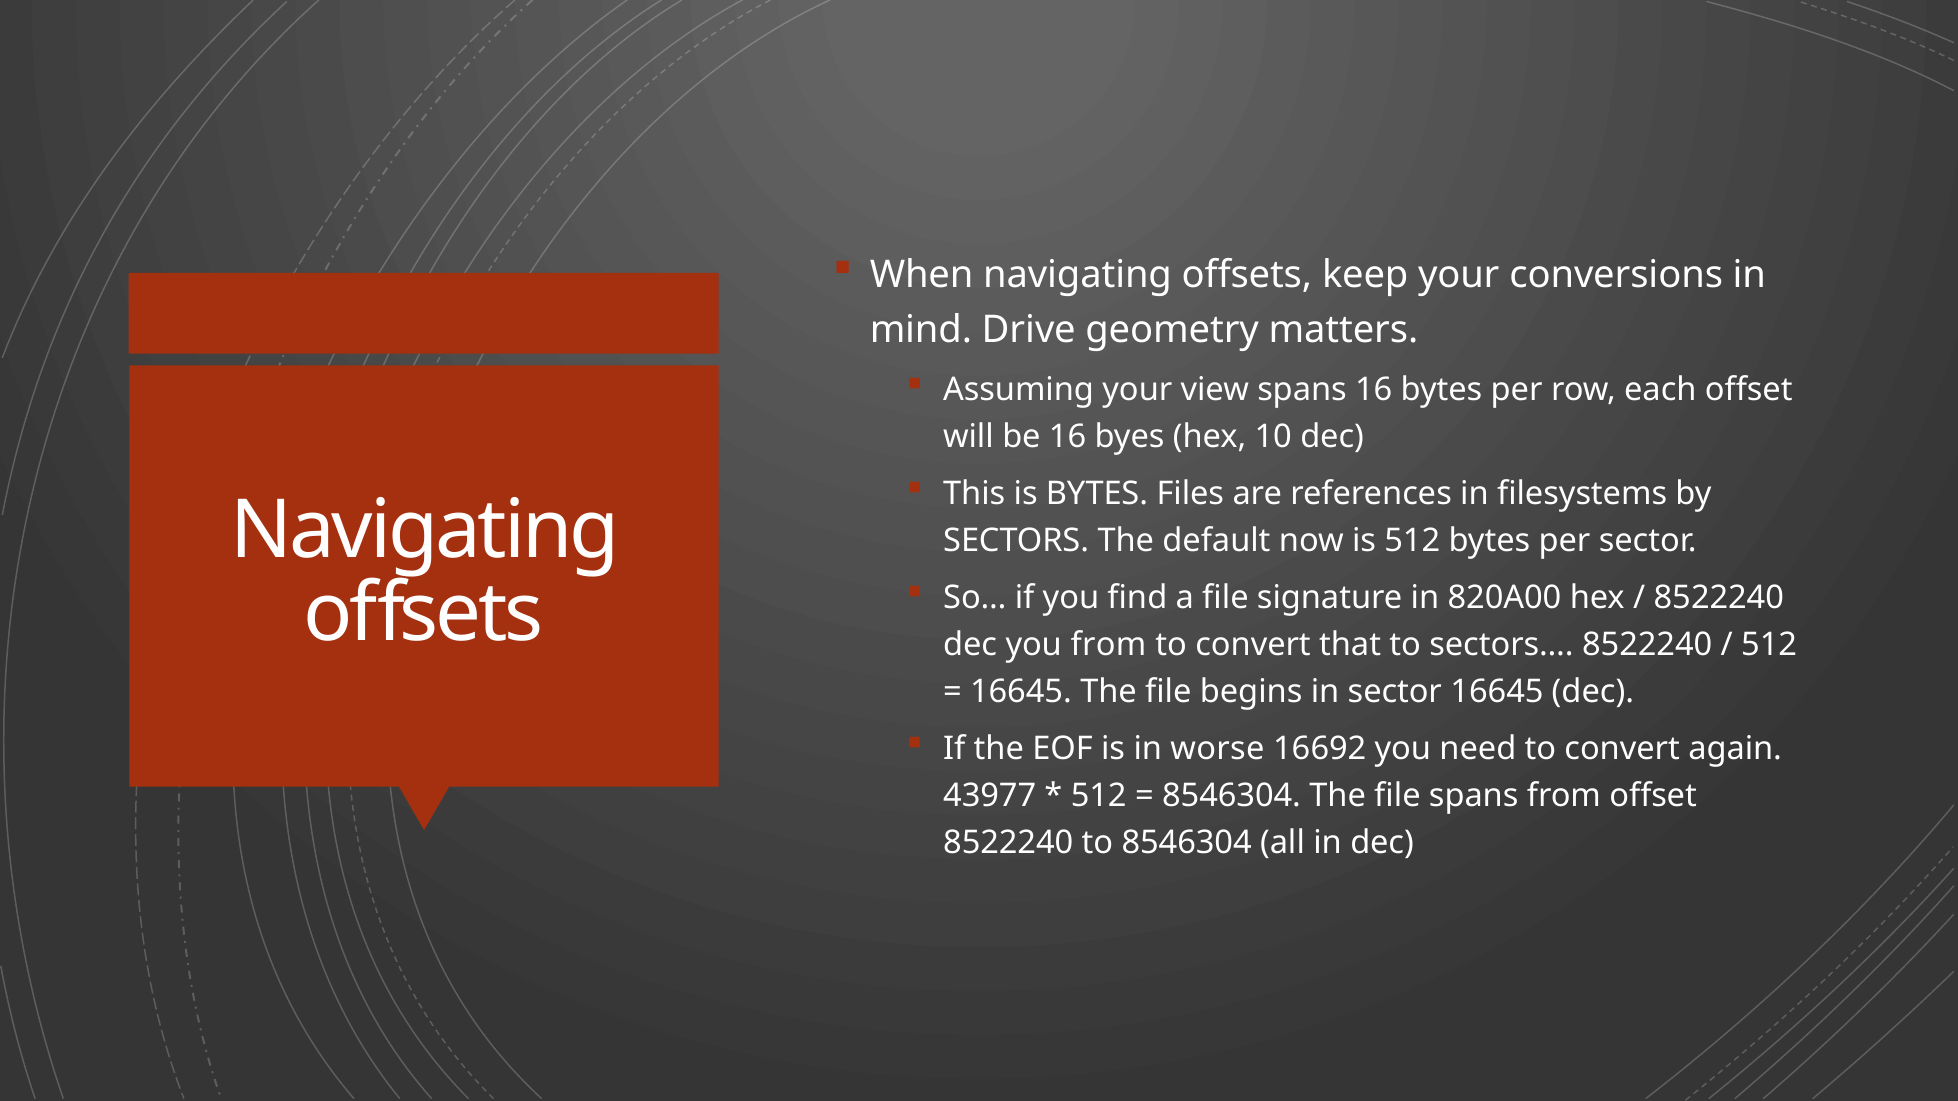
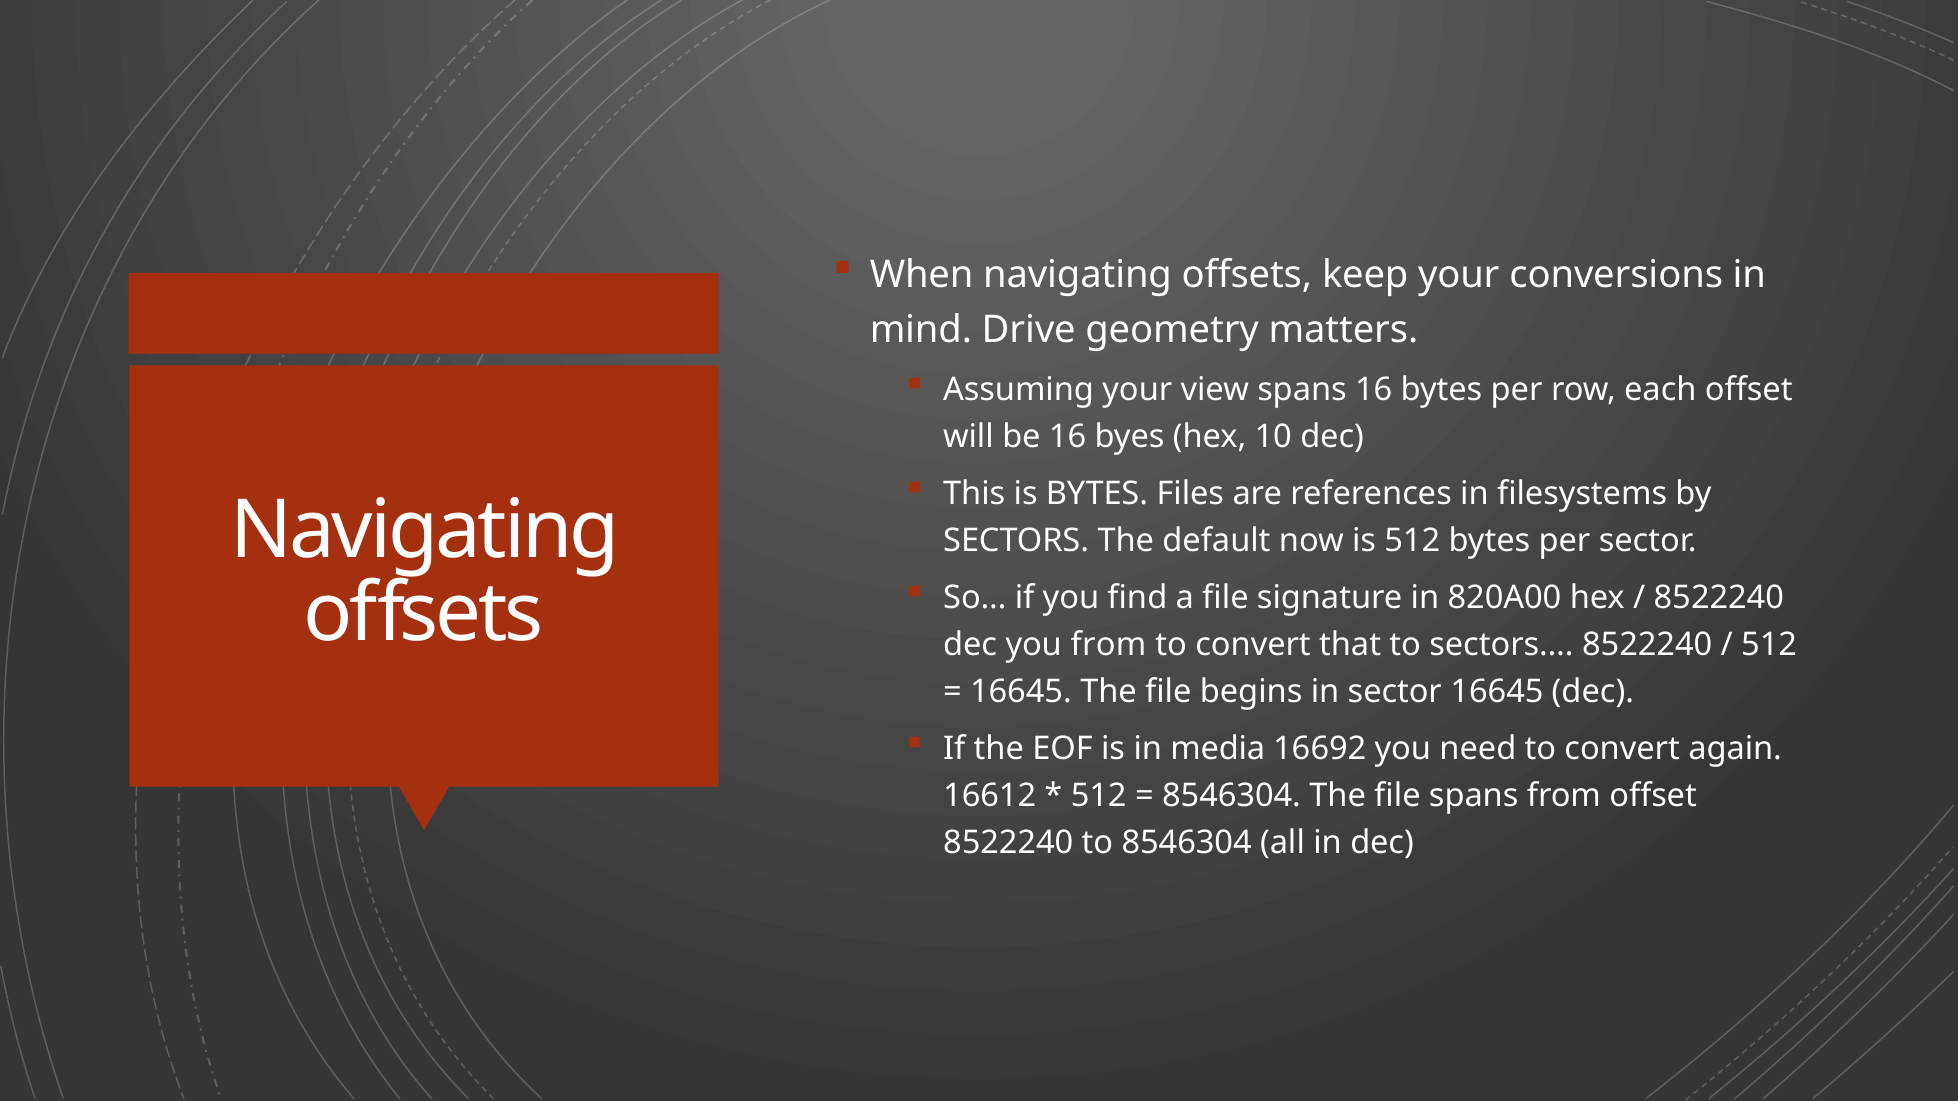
worse: worse -> media (1218, 749)
43977: 43977 -> 16612 (990, 796)
